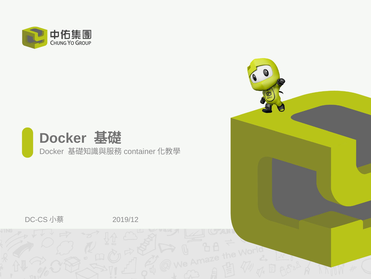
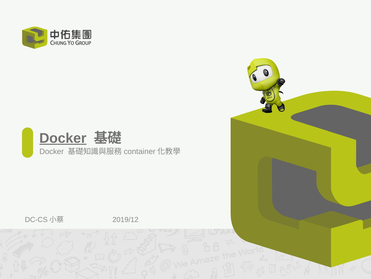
Docker underline: none -> present (63, 138)
